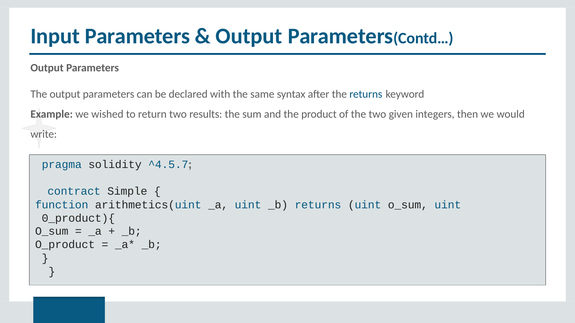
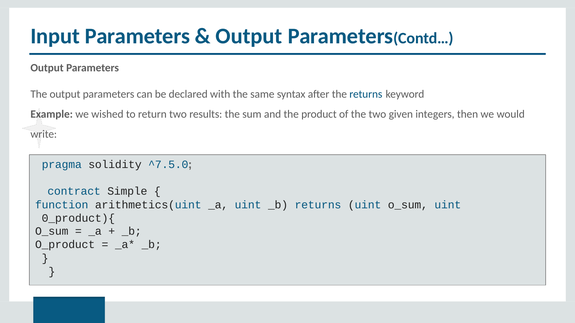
^4.5.7: ^4.5.7 -> ^7.5.0 (168, 165)
